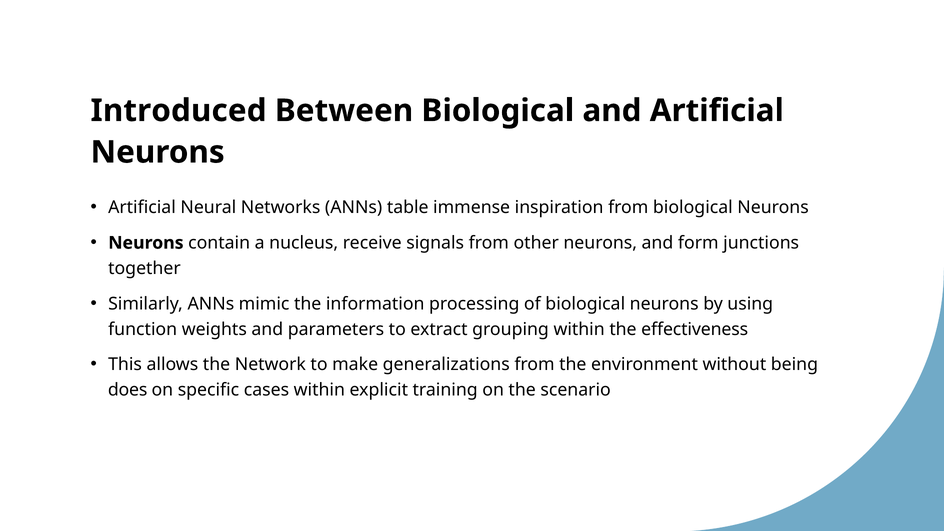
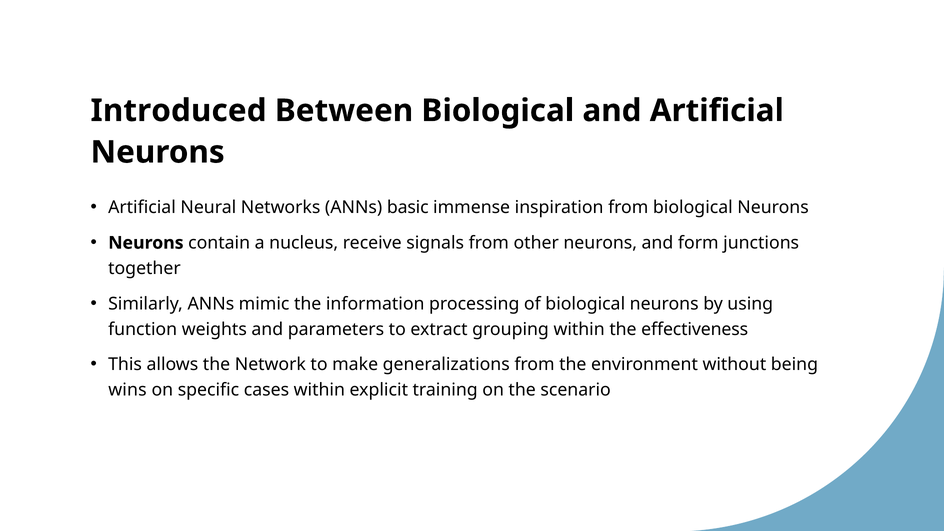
table: table -> basic (408, 208)
does: does -> wins (127, 390)
